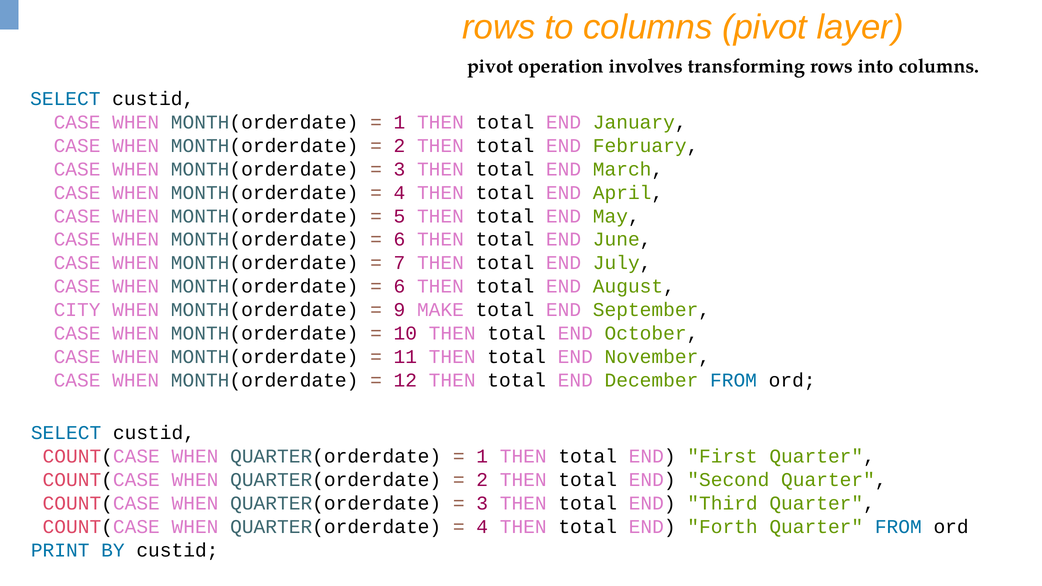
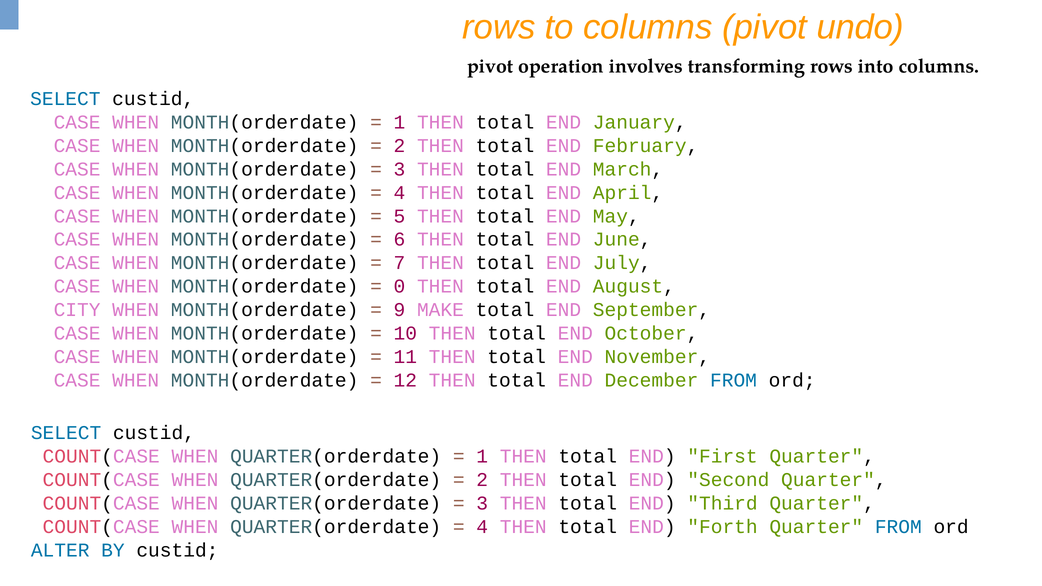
layer: layer -> undo (860, 27)
6: 6 -> 0 (399, 286)
PRINT: PRINT -> ALTER (60, 550)
